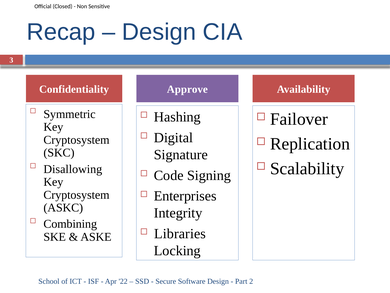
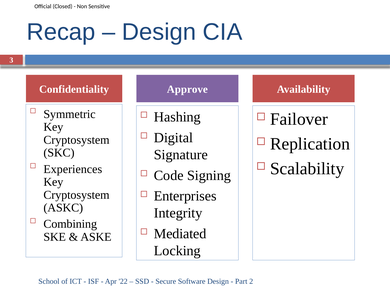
Disallowing: Disallowing -> Experiences (73, 169)
Libraries: Libraries -> Mediated (180, 233)
